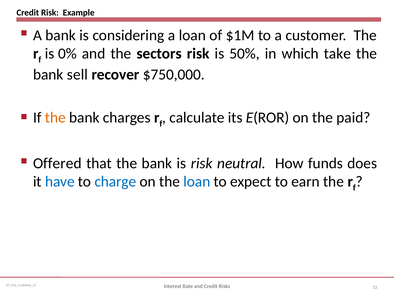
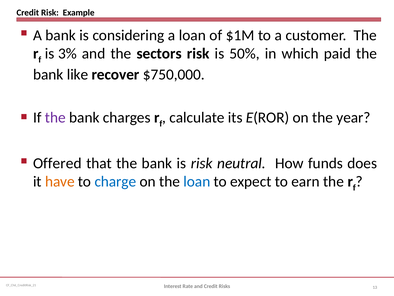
0%: 0% -> 3% (67, 54)
take: take -> paid (337, 54)
sell: sell -> like (78, 75)
the colour: orange -> purple (55, 117)
paid: paid -> year (353, 117)
have colour: blue -> orange (60, 181)
